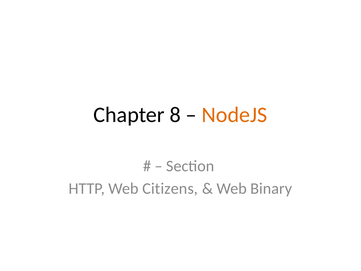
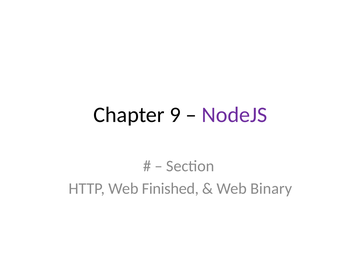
8: 8 -> 9 (175, 115)
NodeJS colour: orange -> purple (234, 115)
Citizens: Citizens -> Finished (170, 188)
